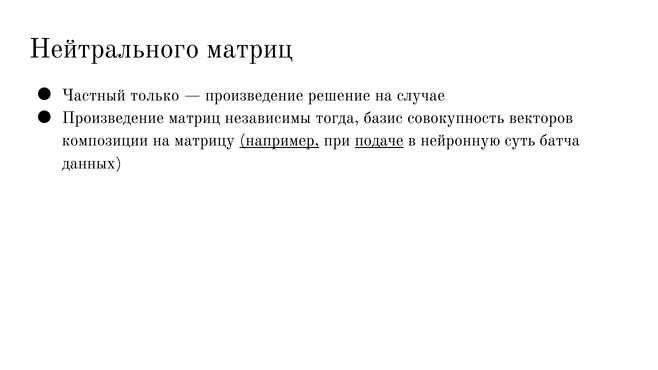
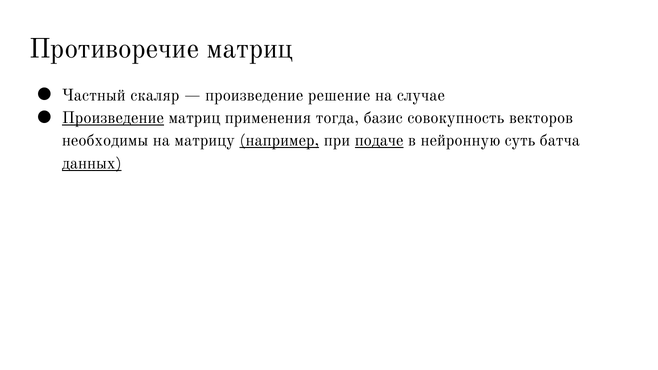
Нейтрального: Нейтрального -> Противоречие (114, 49)
только: только -> скаляр (155, 95)
Произведение underline: none -> present (113, 118)
независимы: независимы -> применения (268, 118)
композиции: композиции -> необходимы (105, 141)
данных underline: none -> present (92, 163)
